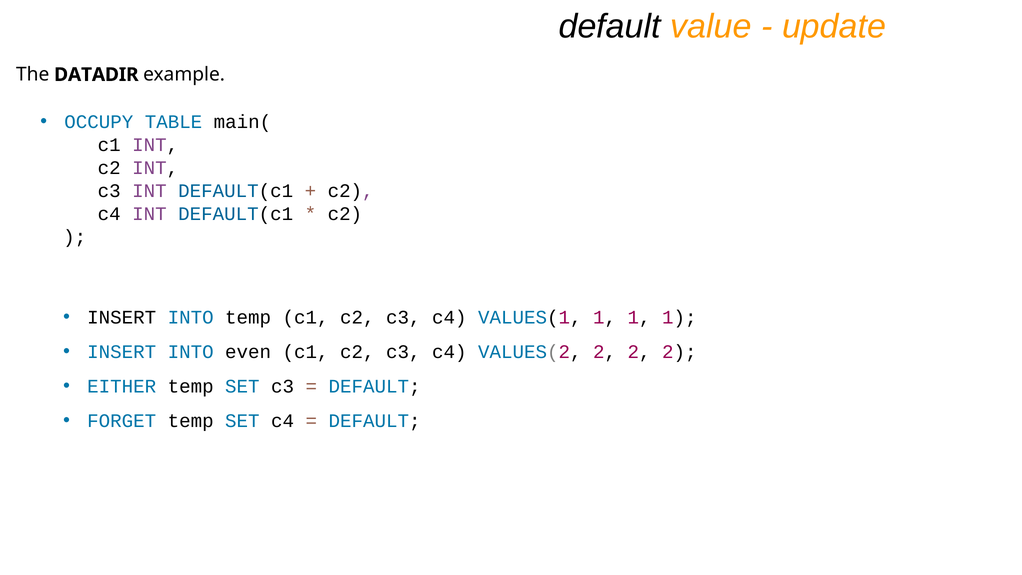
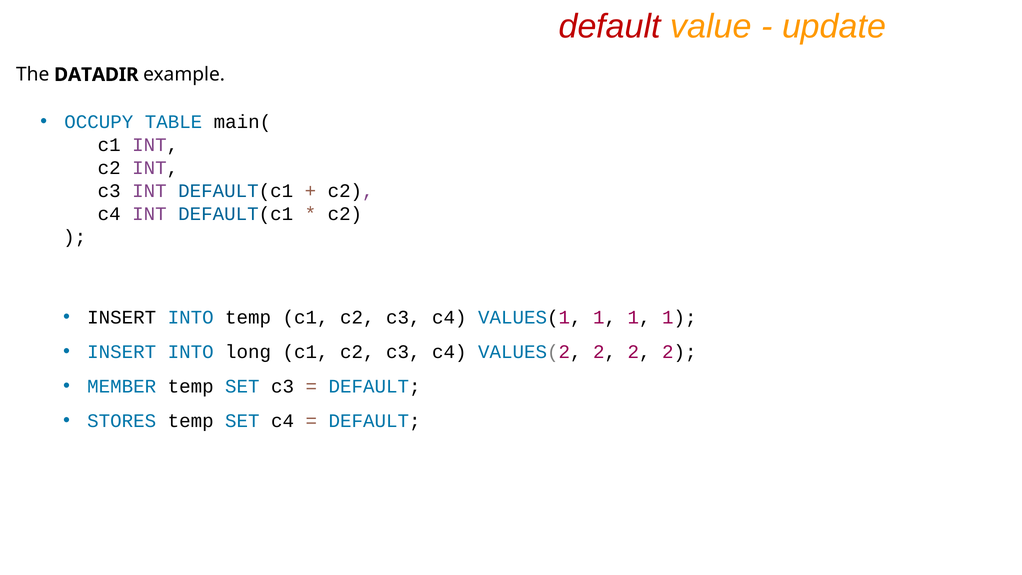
default colour: black -> red (610, 27)
even: even -> long (248, 352)
EITHER: EITHER -> MEMBER (122, 386)
FORGET: FORGET -> STORES (122, 421)
